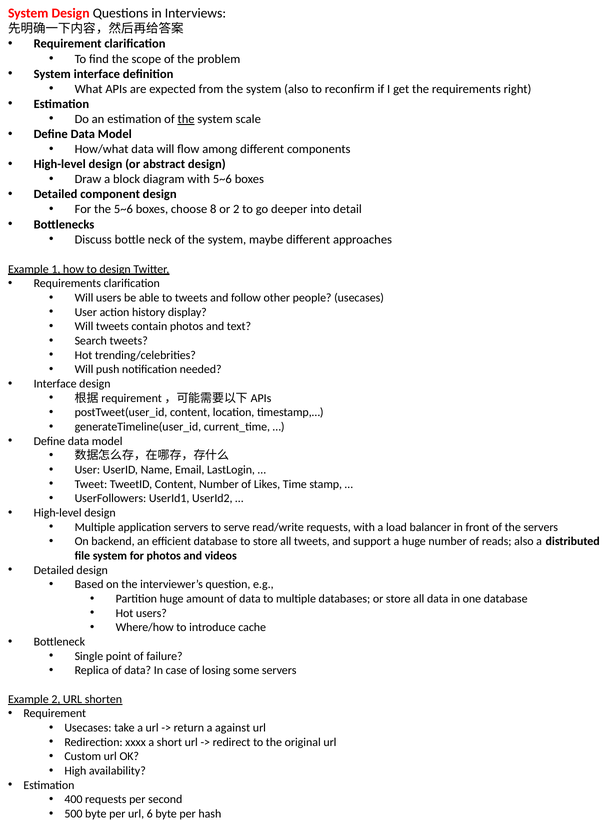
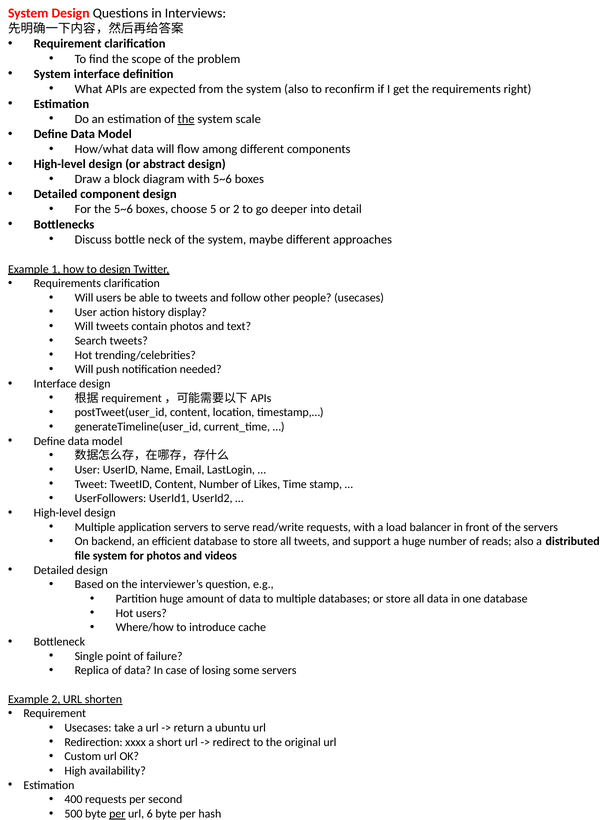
8: 8 -> 5 (213, 209)
against: against -> ubuntu (233, 728)
per underline: none -> present (117, 814)
